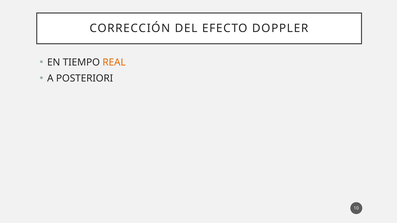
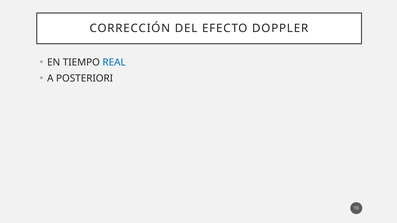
REAL colour: orange -> blue (114, 62)
